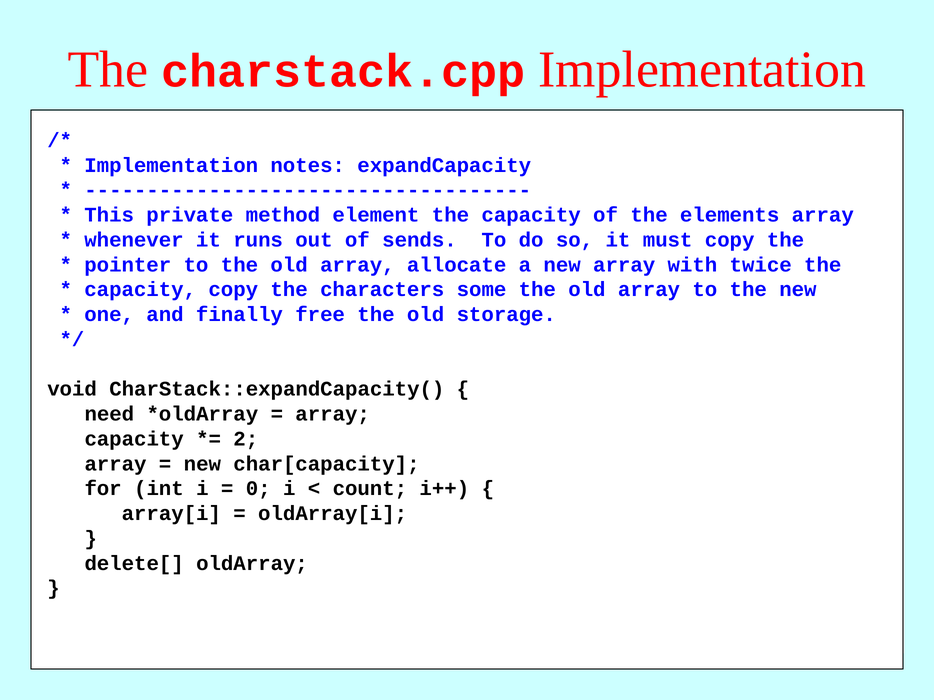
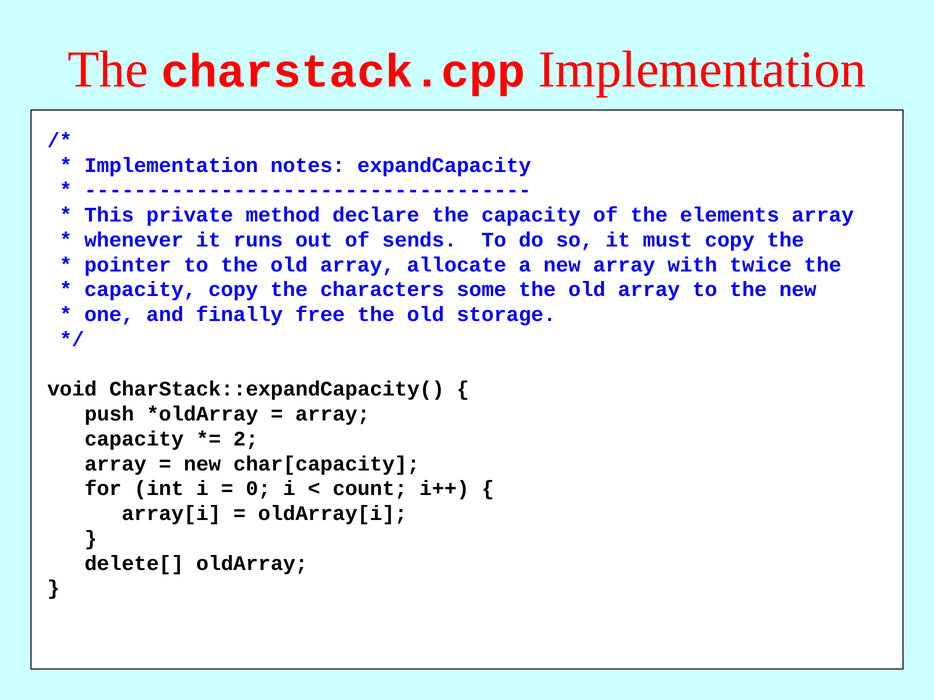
element: element -> declare (376, 215)
need: need -> push (109, 414)
